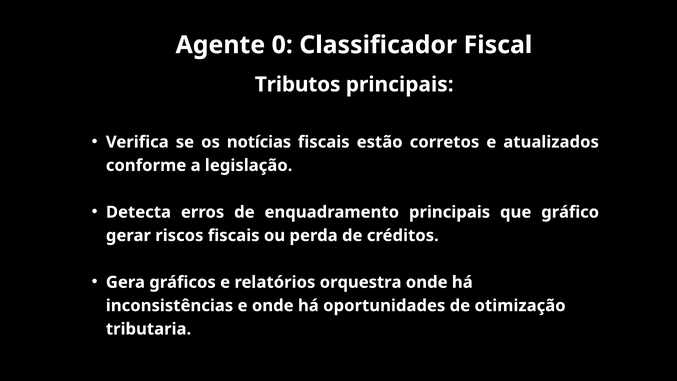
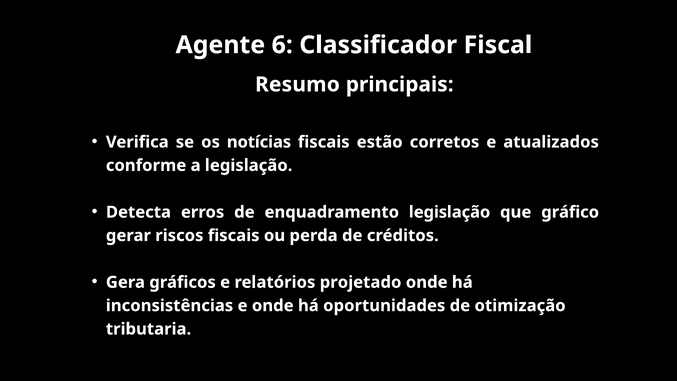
0: 0 -> 6 (282, 45)
Tributos: Tributos -> Resumo (297, 84)
enquadramento principais: principais -> legislação (450, 212)
orquestra: orquestra -> projetado (361, 282)
